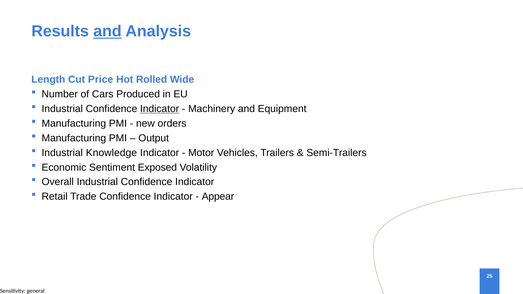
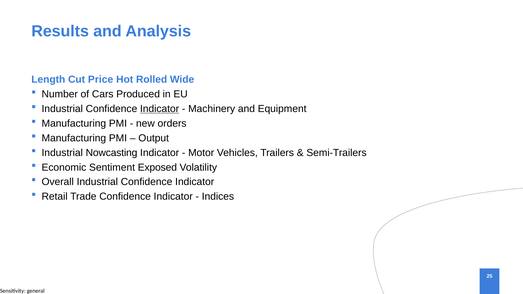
and underline: present -> none (107, 31)
Knowledge: Knowledge -> Nowcasting (112, 153)
Appear: Appear -> Indices (218, 197)
